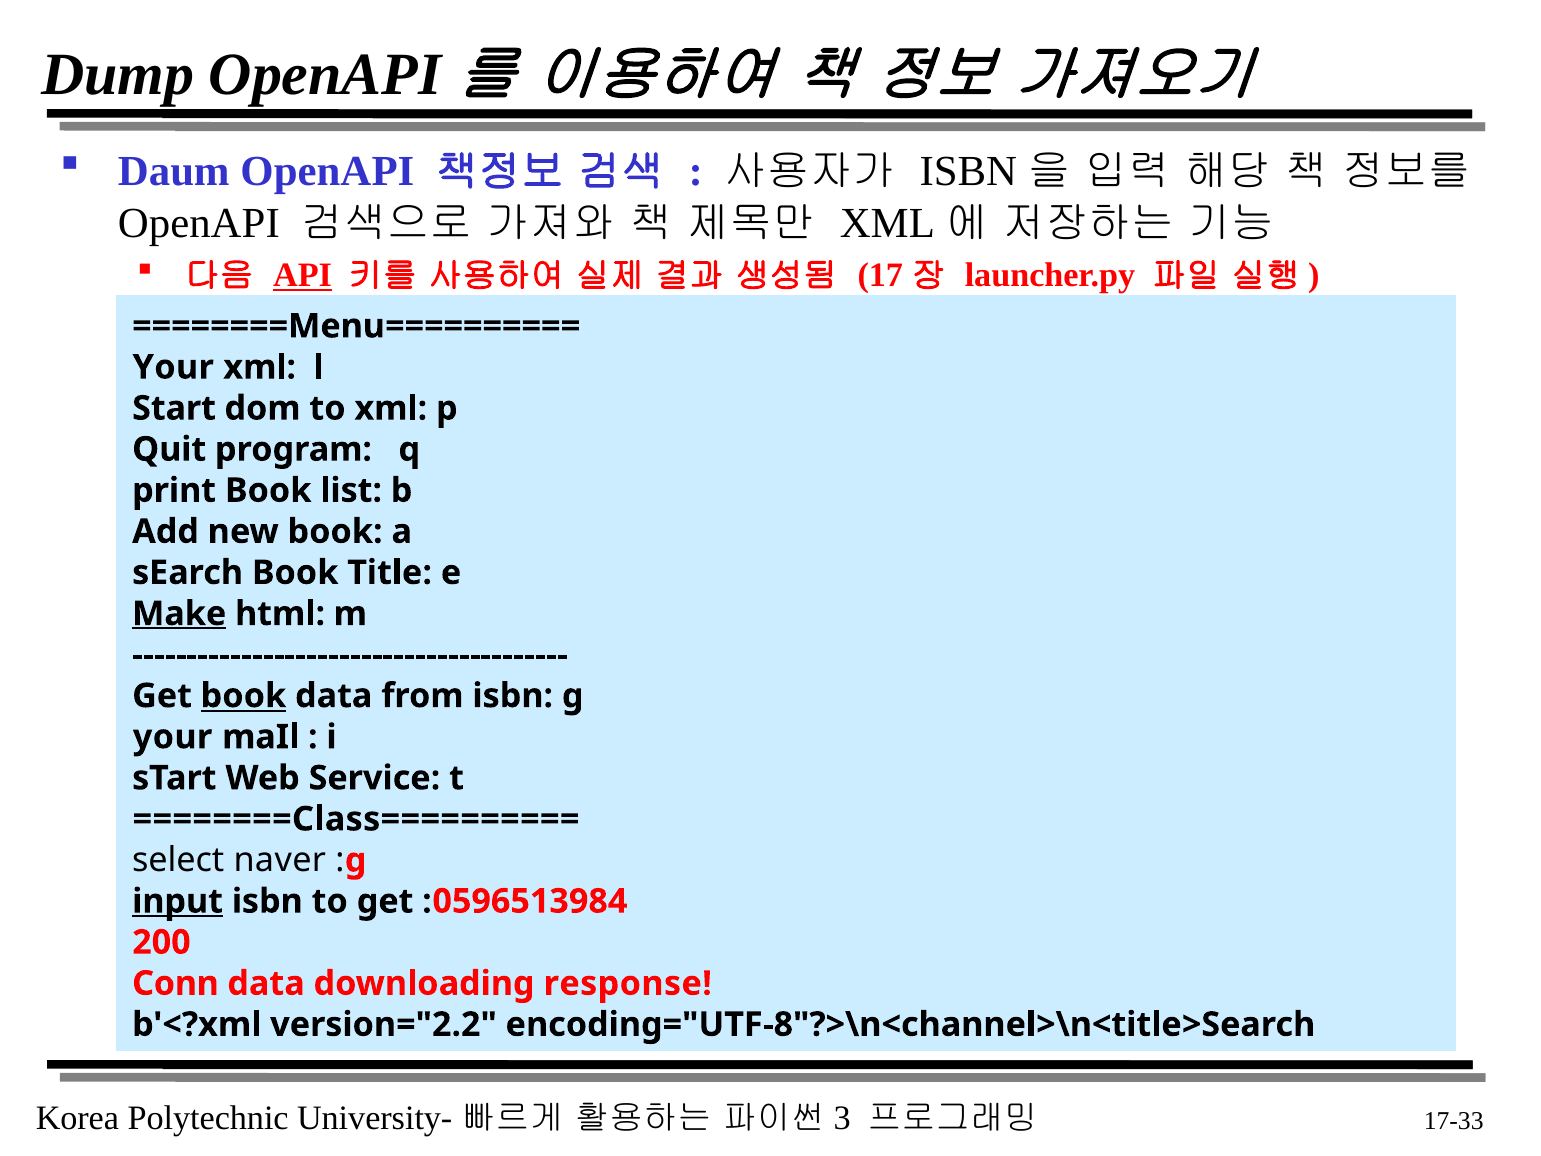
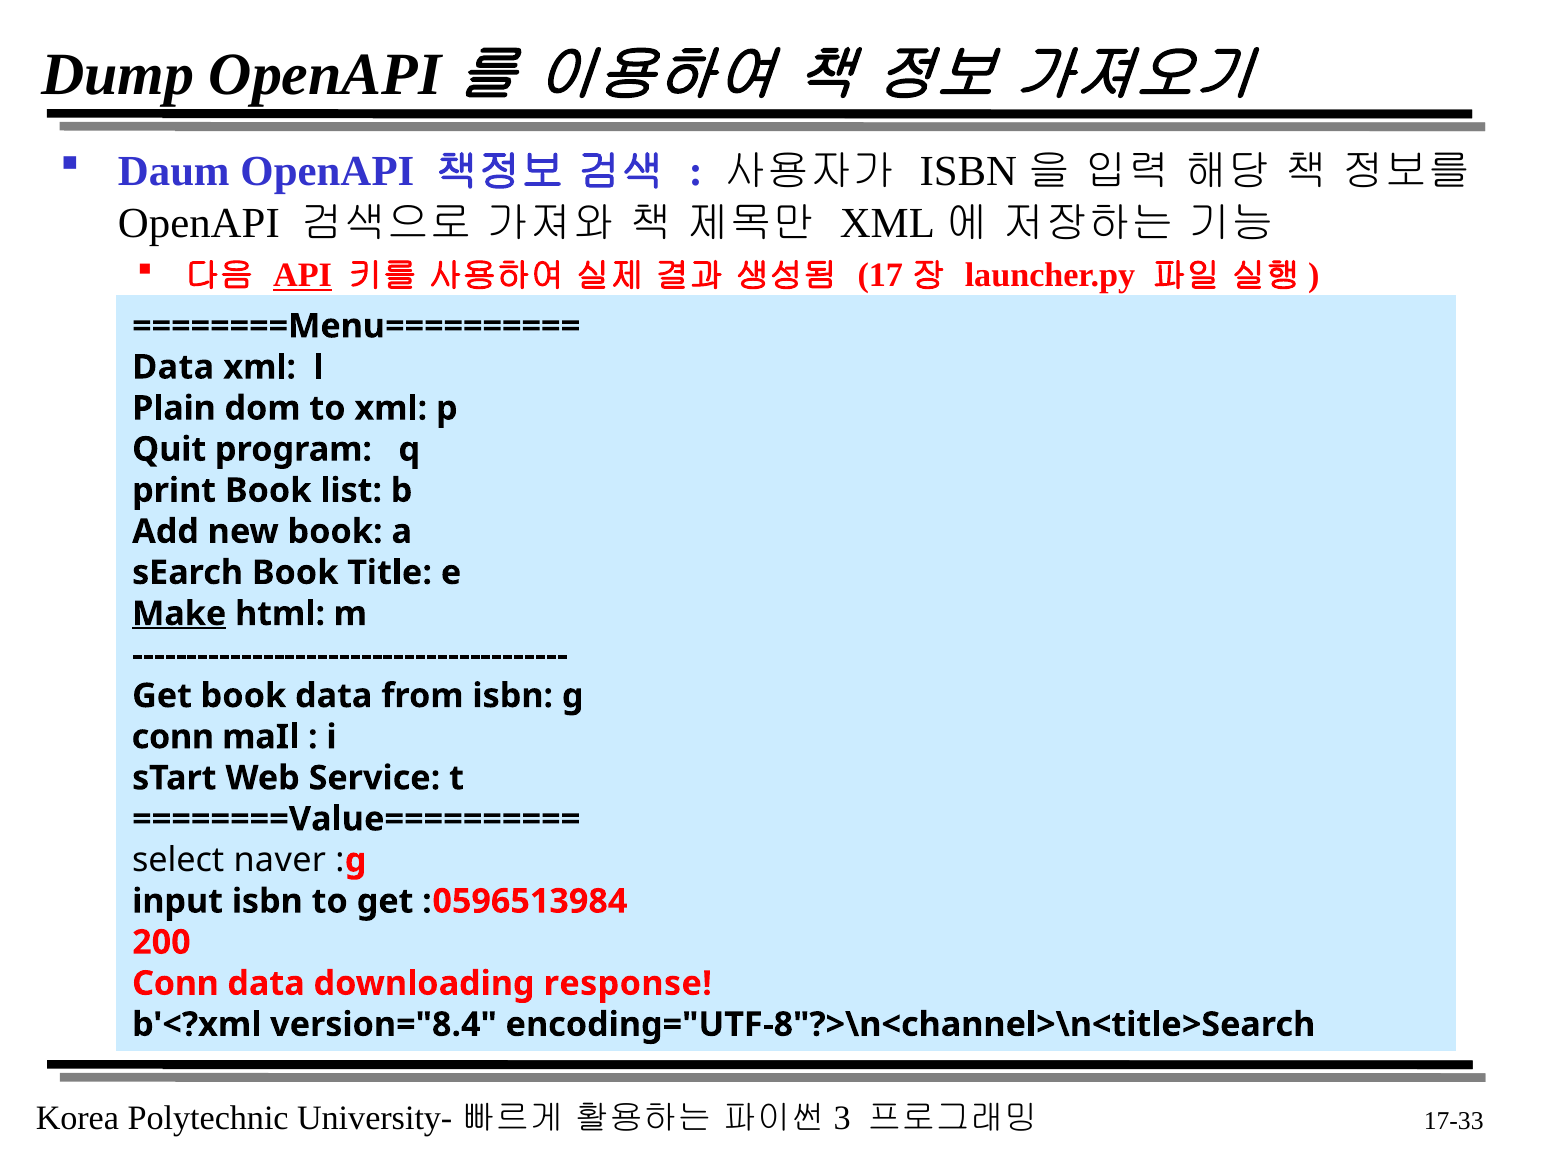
Your: Your -> Data (173, 367)
Start: Start -> Plain (174, 408)
book underline: present -> none (243, 696)
your: your -> conn (173, 737)
========Class==========: ========Class========== -> ========Value========== (356, 819)
input underline: present -> none (178, 901)
version="2.2: version="2.2 -> version="8.4 (384, 1024)
